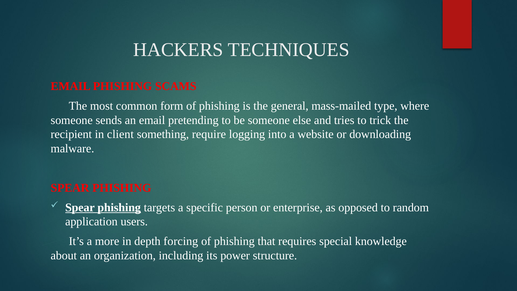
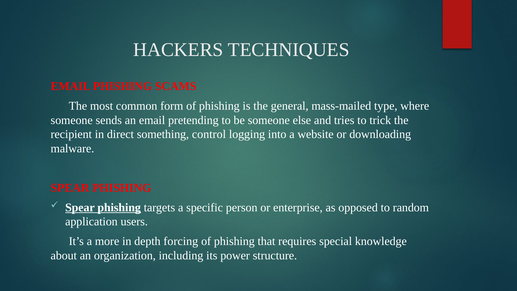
client: client -> direct (120, 134)
require: require -> control (209, 134)
